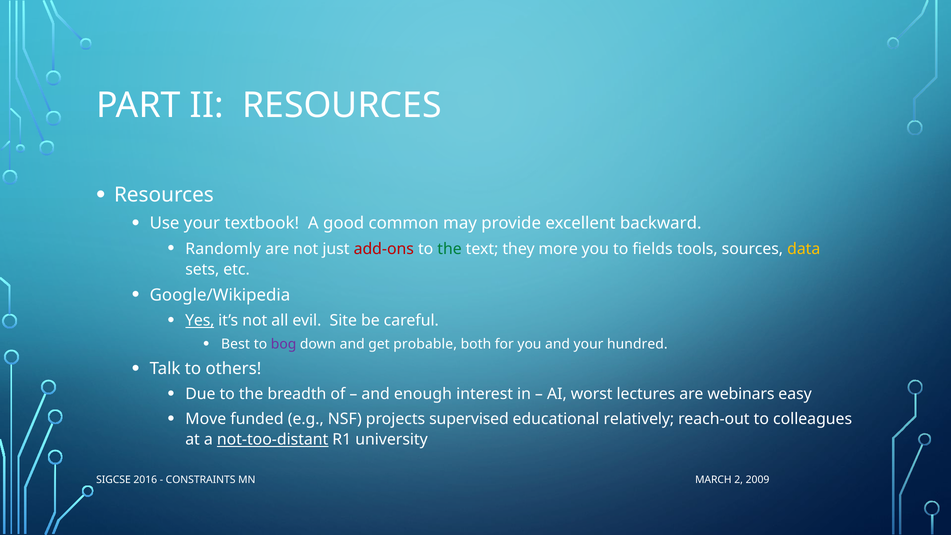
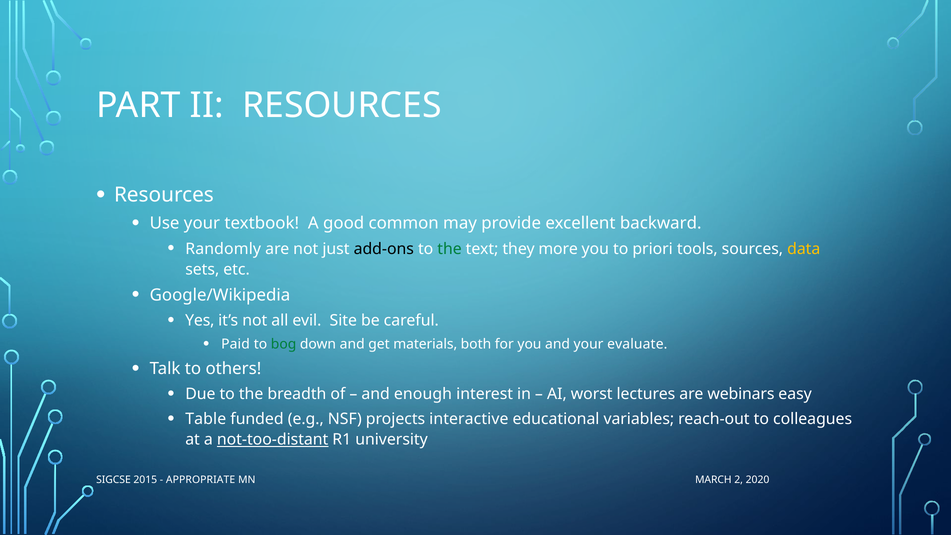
add-ons colour: red -> black (384, 249)
fields: fields -> priori (653, 249)
Yes underline: present -> none (200, 321)
Best: Best -> Paid (236, 344)
bog colour: purple -> green (284, 344)
probable: probable -> materials (425, 344)
hundred: hundred -> evaluate (637, 344)
Move: Move -> Table (206, 419)
supervised: supervised -> interactive (469, 419)
relatively: relatively -> variables (639, 419)
2016: 2016 -> 2015 (145, 480)
CONSTRAINTS: CONSTRAINTS -> APPROPRIATE (201, 480)
2009: 2009 -> 2020 (758, 480)
